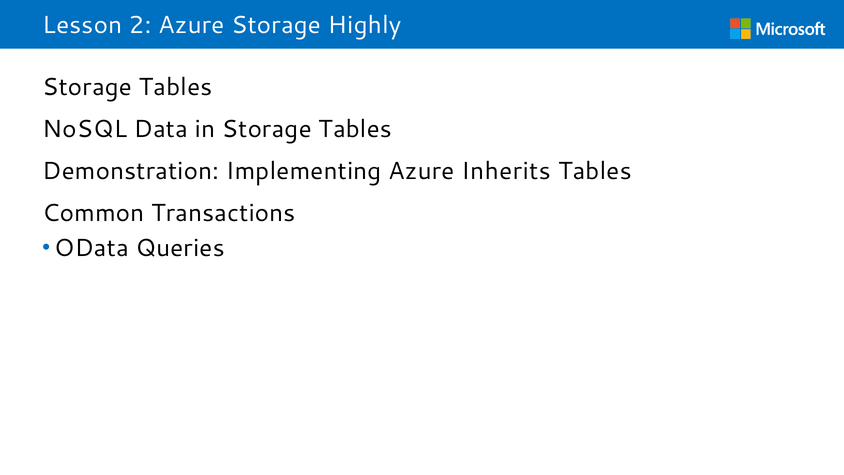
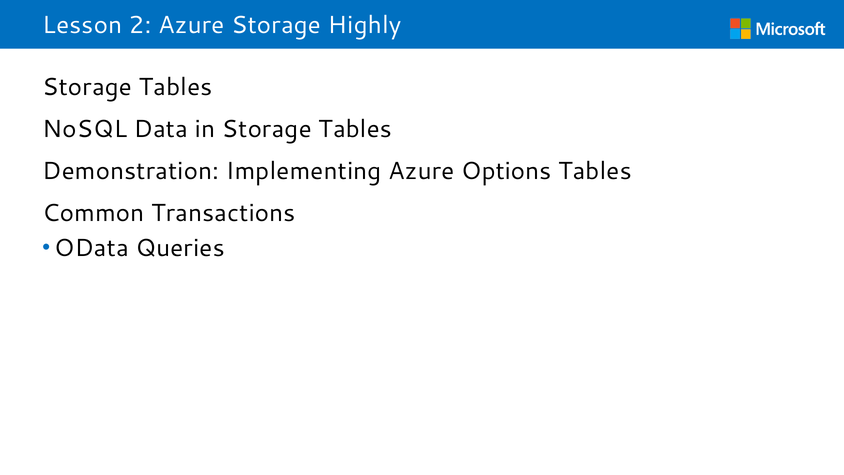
Inherits: Inherits -> Options (506, 171)
